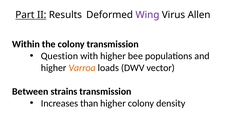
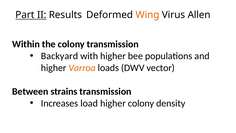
Wing colour: purple -> orange (147, 15)
Question: Question -> Backyard (59, 56)
than: than -> load (89, 103)
